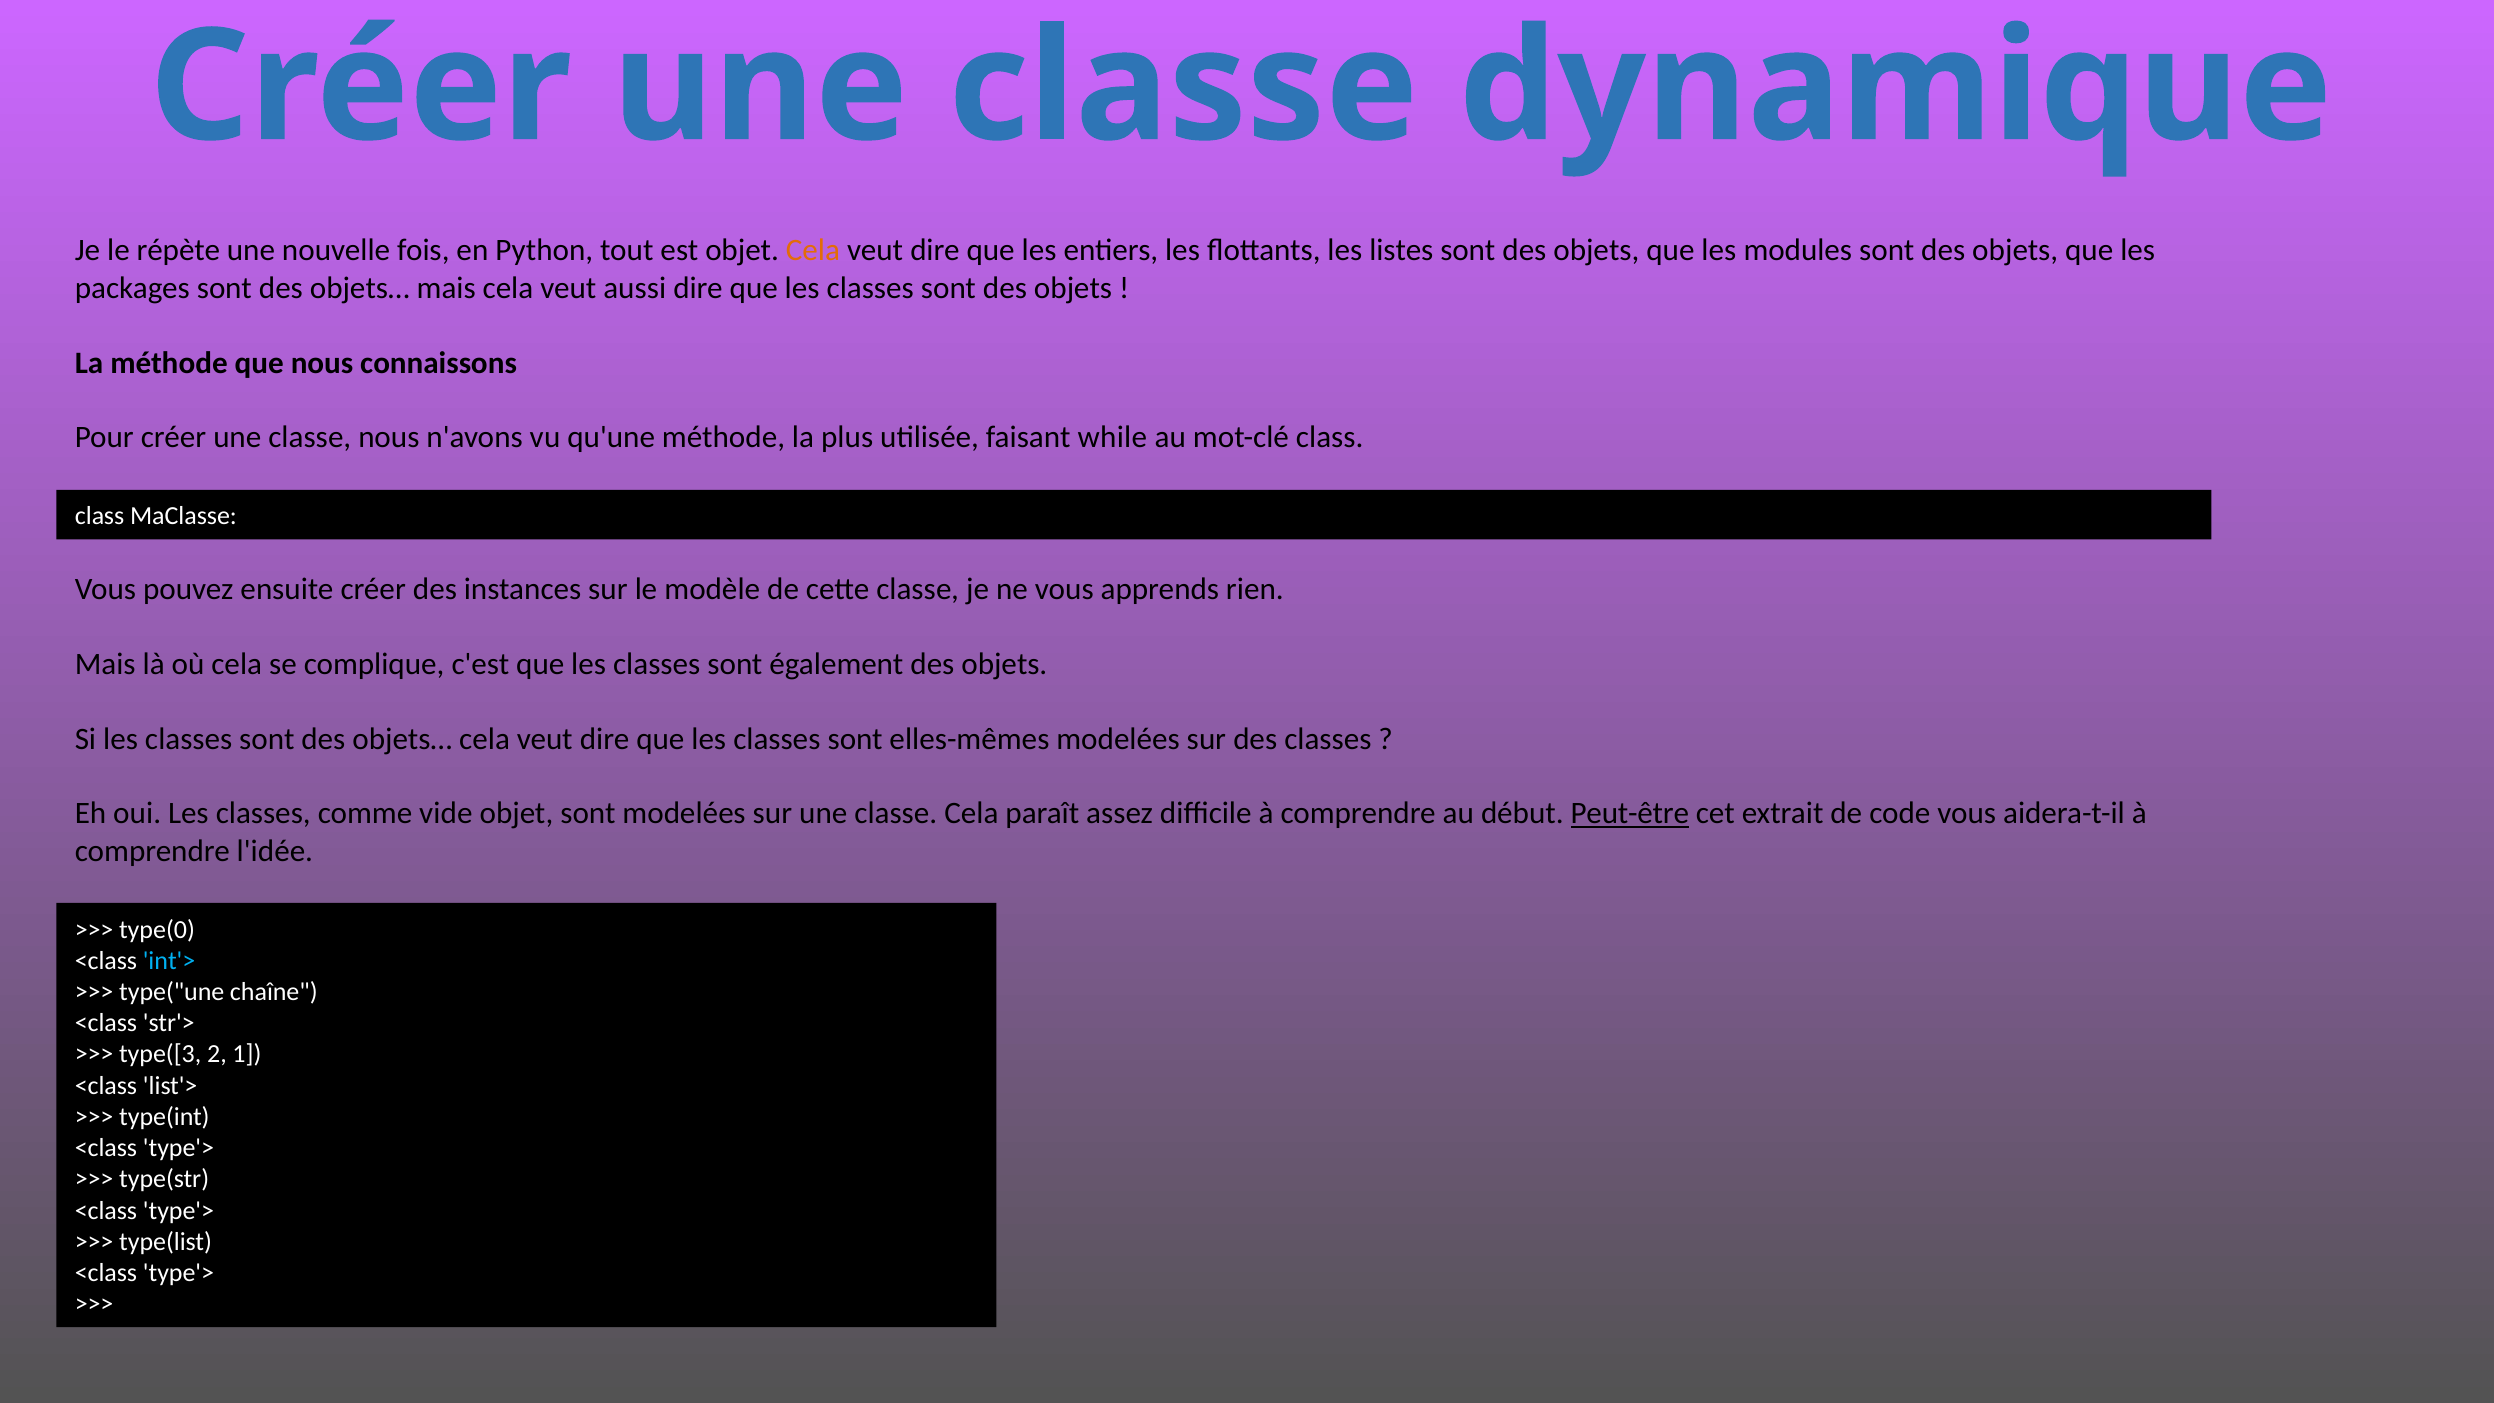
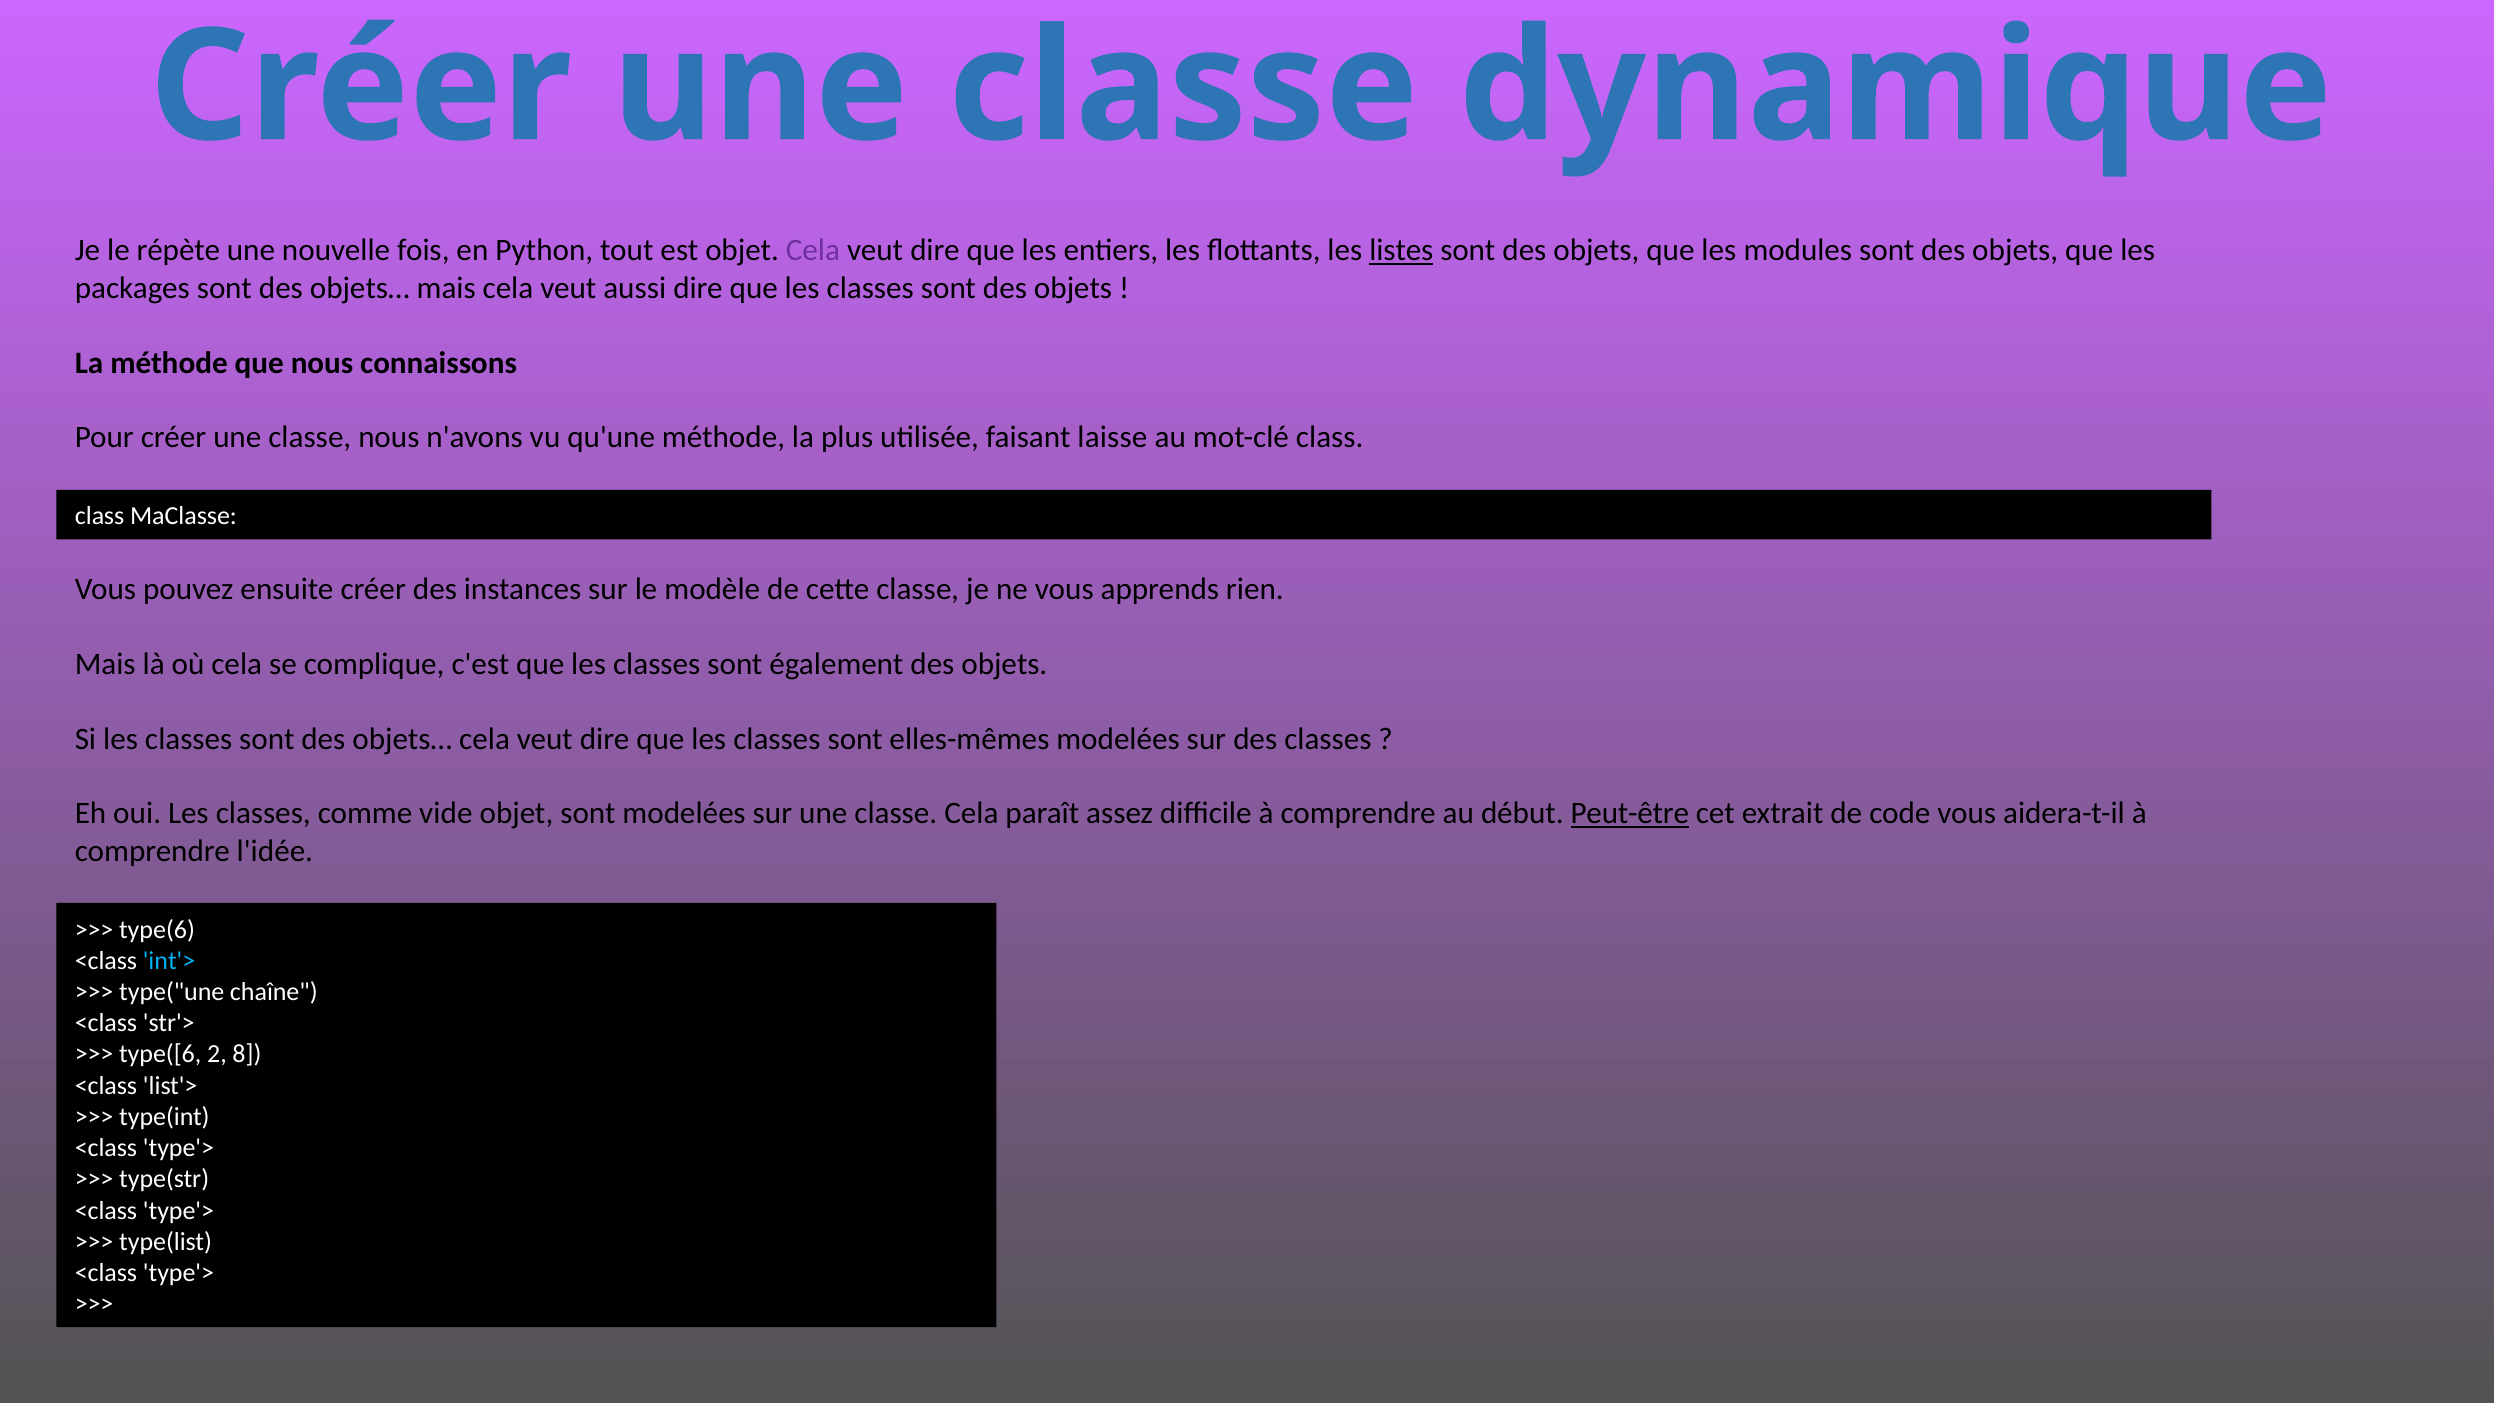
Cela colour: orange -> purple (813, 251)
listes underline: none -> present (1401, 251)
while: while -> laisse (1112, 438)
type(0: type(0 -> type(6 (157, 929)
type([3: type([3 -> type([6 (160, 1054)
1: 1 -> 8 (247, 1054)
